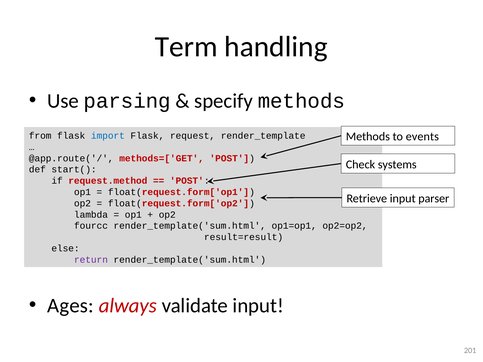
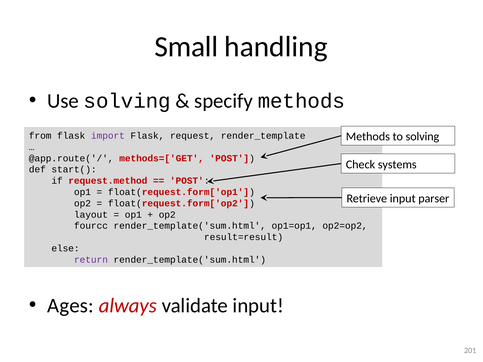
Term: Term -> Small (186, 47)
Use parsing: parsing -> solving (127, 101)
to events: events -> solving (422, 137)
import colour: blue -> purple (108, 136)
lambda: lambda -> layout (91, 215)
